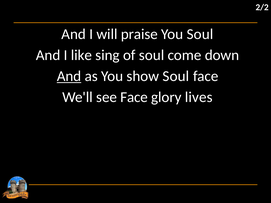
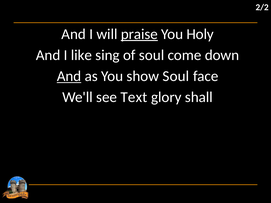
praise underline: none -> present (139, 34)
You Soul: Soul -> Holy (200, 34)
see Face: Face -> Text (134, 97)
lives: lives -> shall (199, 97)
